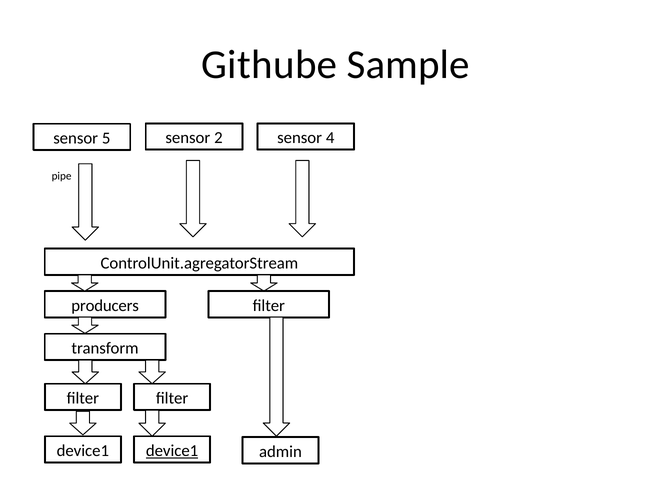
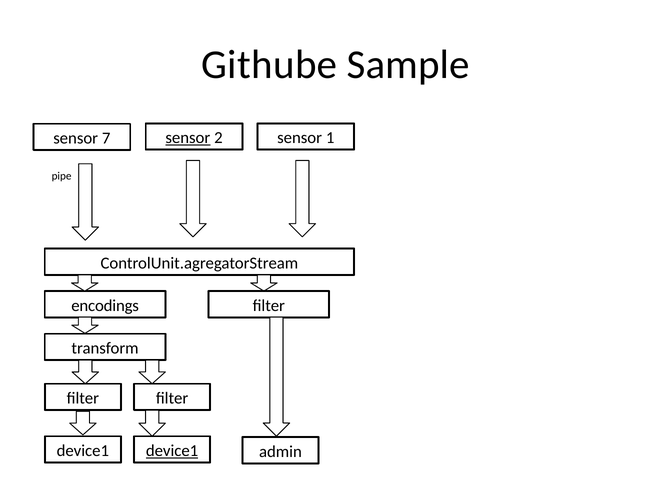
sensor underline: none -> present (188, 138)
4: 4 -> 1 (330, 138)
5: 5 -> 7 (106, 138)
producers: producers -> encodings (105, 306)
